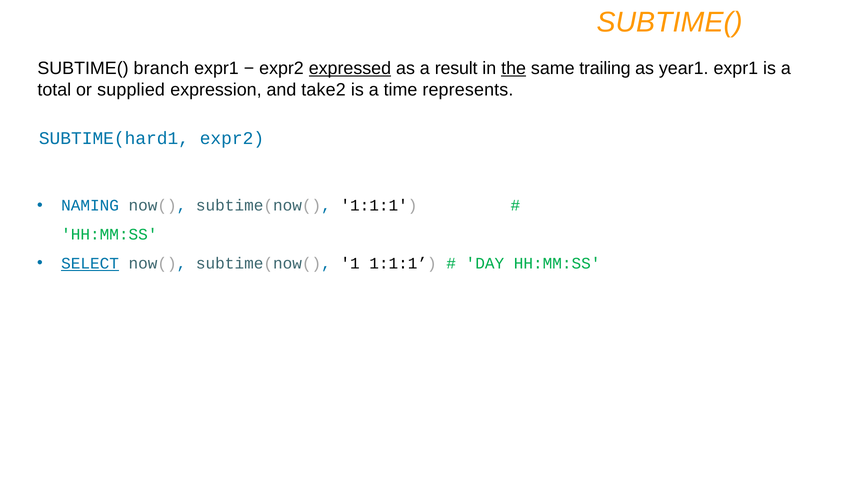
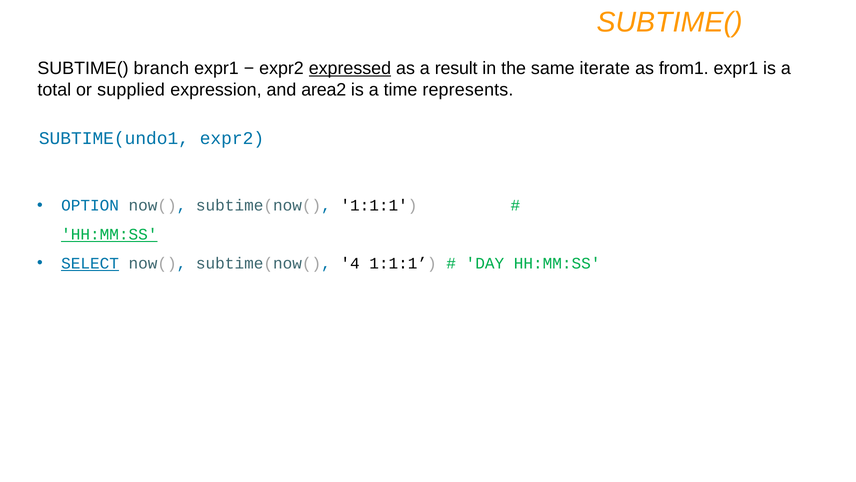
the underline: present -> none (514, 68)
trailing: trailing -> iterate (605, 68)
year1: year1 -> from1 (684, 68)
take2: take2 -> area2 (324, 90)
SUBTIME(hard1: SUBTIME(hard1 -> SUBTIME(undo1 (114, 138)
NAMING: NAMING -> OPTION (90, 205)
HH:MM:SS underline: none -> present (109, 234)
1: 1 -> 4 (350, 263)
